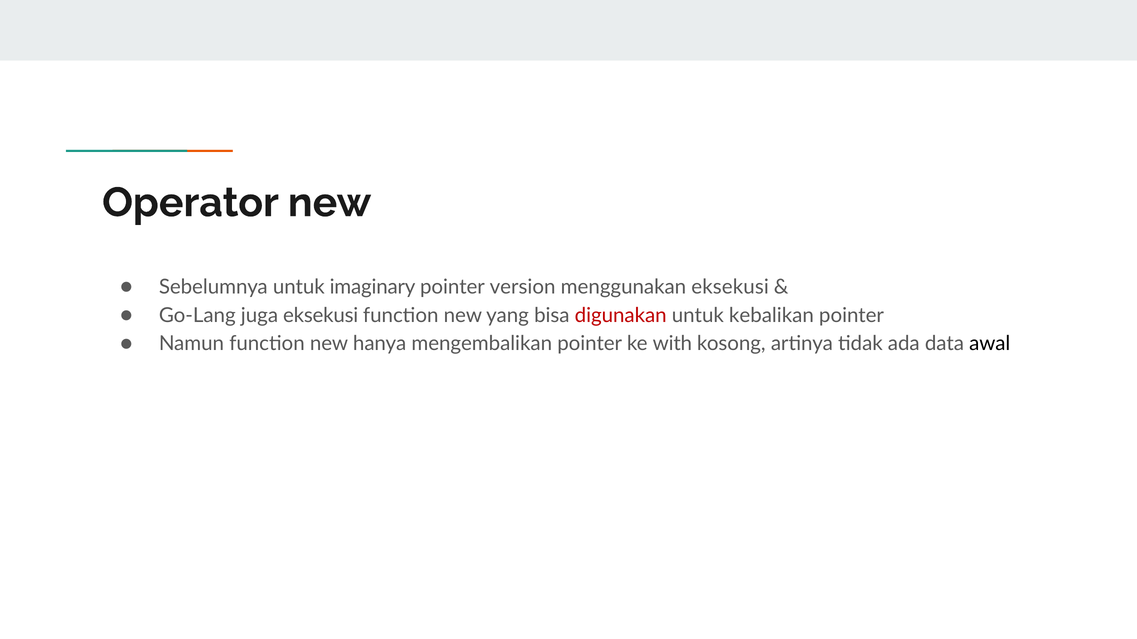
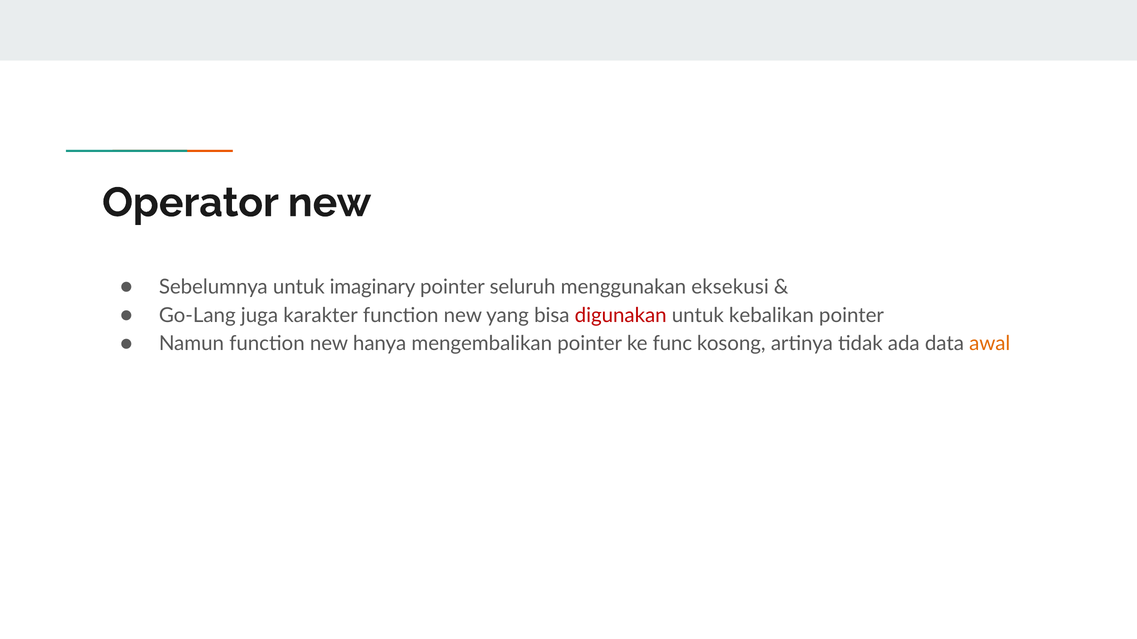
version: version -> seluruh (523, 287)
juga eksekusi: eksekusi -> karakter (321, 316)
with: with -> func (672, 344)
awal colour: black -> orange (990, 344)
